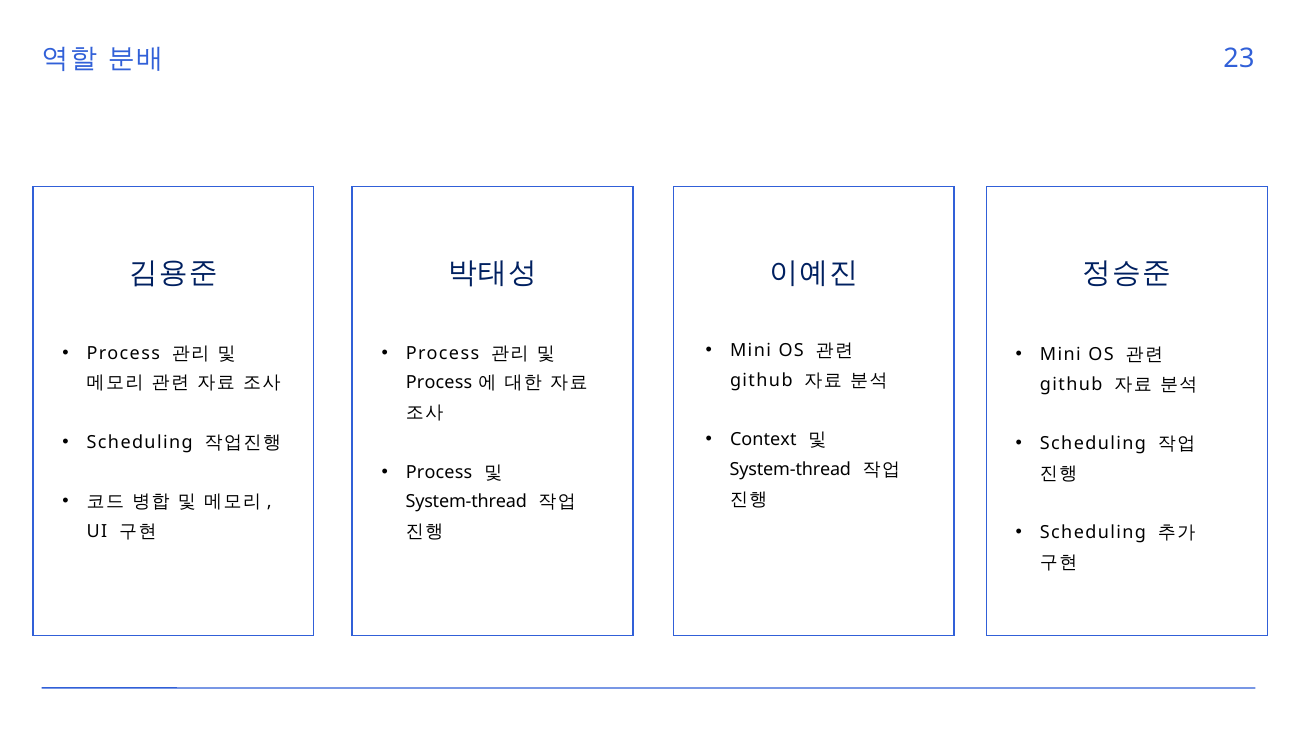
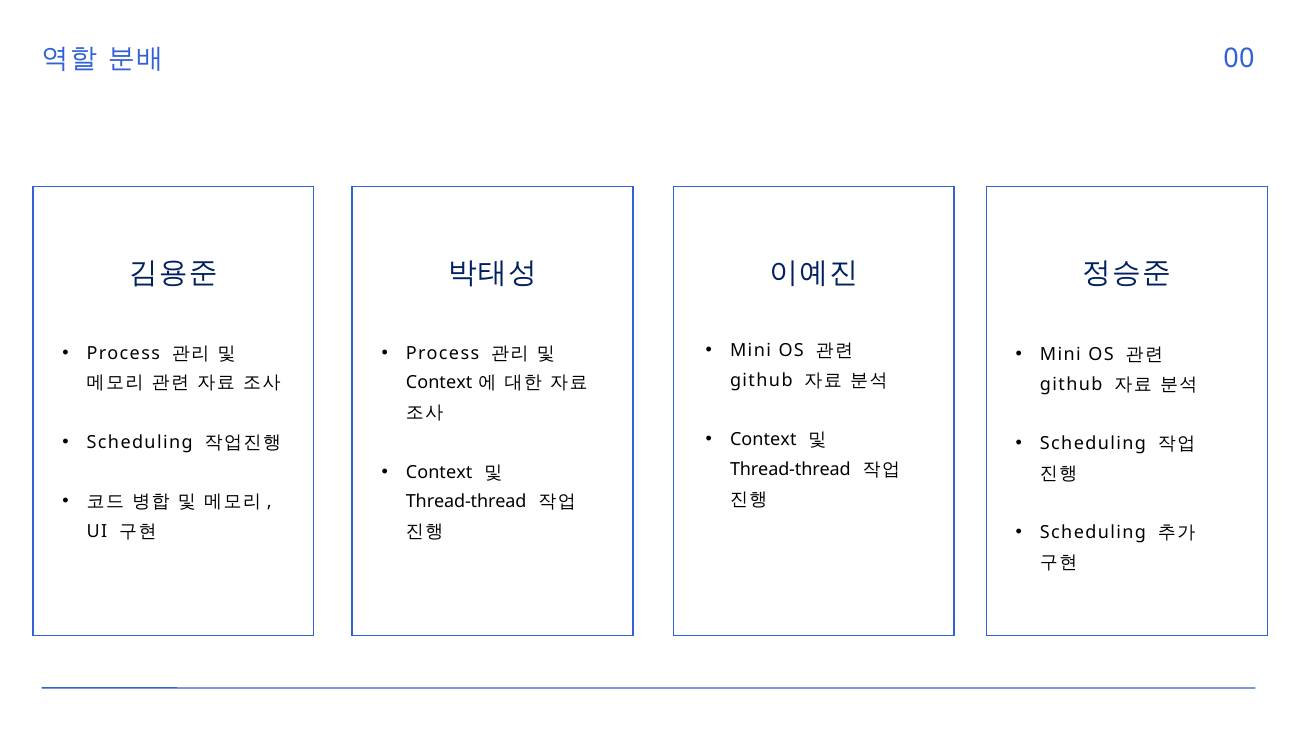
23: 23 -> 00 (1239, 58)
Process: Process -> Context (439, 383)
Process: Process -> Context (439, 472)
System-thread: System-thread -> Thread-thread (790, 469)
System-thread: System-thread -> Thread-thread (466, 502)
